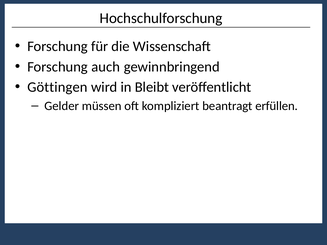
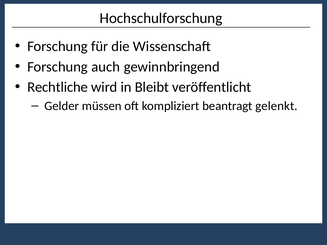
Göttingen: Göttingen -> Rechtliche (58, 87)
erfüllen: erfüllen -> gelenkt (276, 106)
